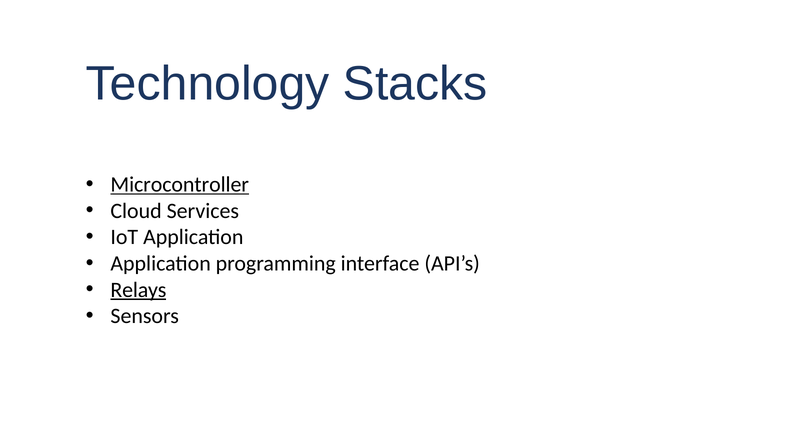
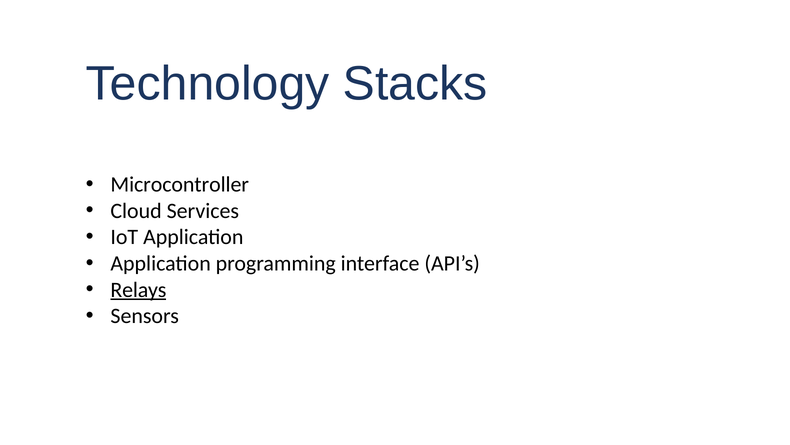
Microcontroller underline: present -> none (180, 184)
